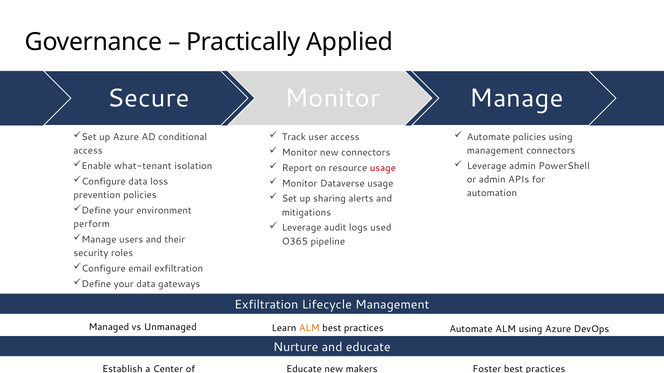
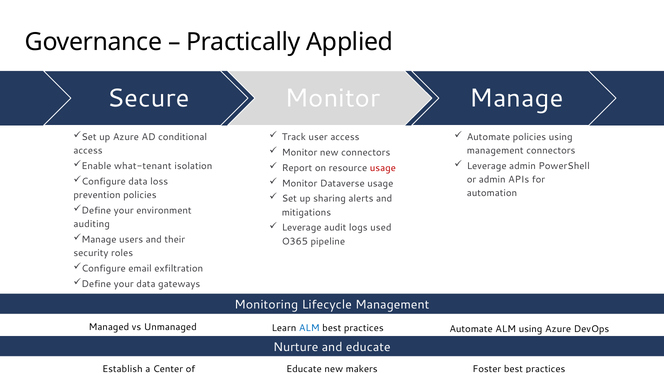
perform: perform -> auditing (92, 224)
Exfiltration: Exfiltration -> Monitoring (266, 305)
ALM colour: orange -> blue (309, 328)
